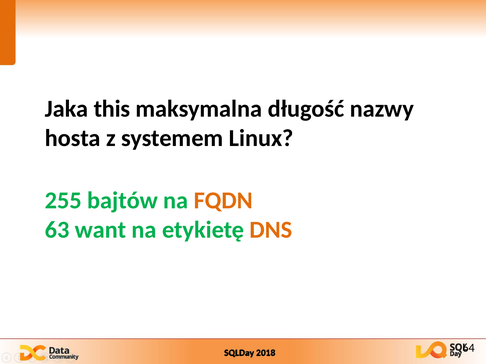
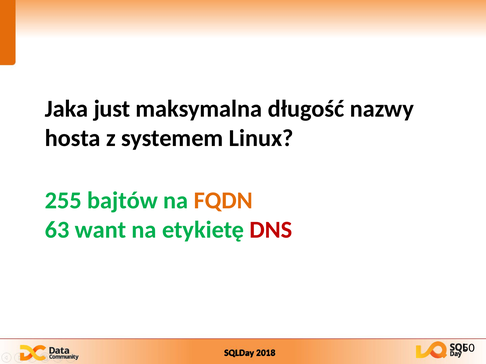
this: this -> just (112, 109)
DNS colour: orange -> red (271, 230)
64: 64 -> 50 (469, 348)
